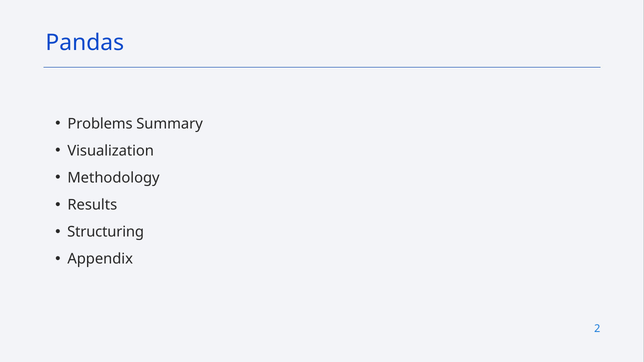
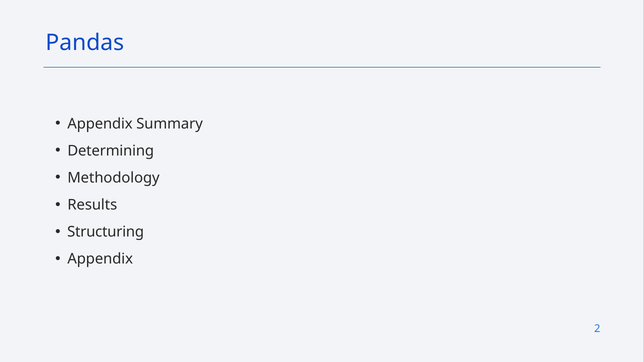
Problems: Problems -> Appendix (100, 124)
Visualization: Visualization -> Determining (111, 151)
